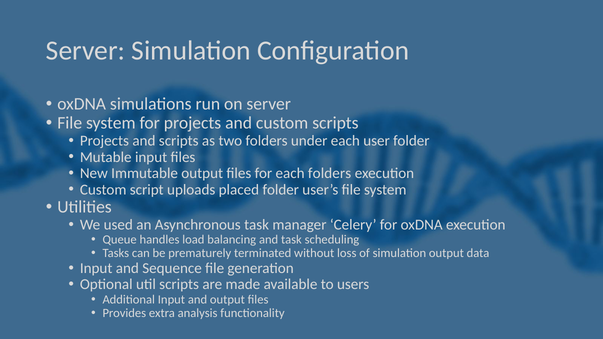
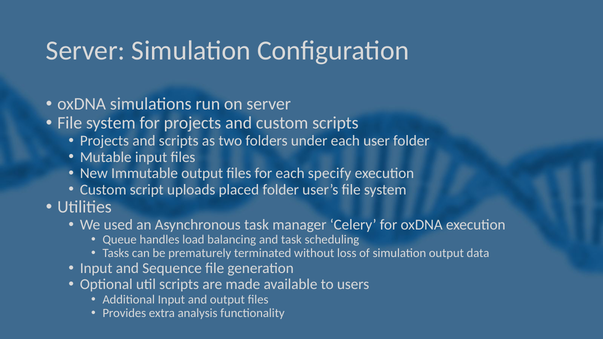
each folders: folders -> specify (330, 173)
